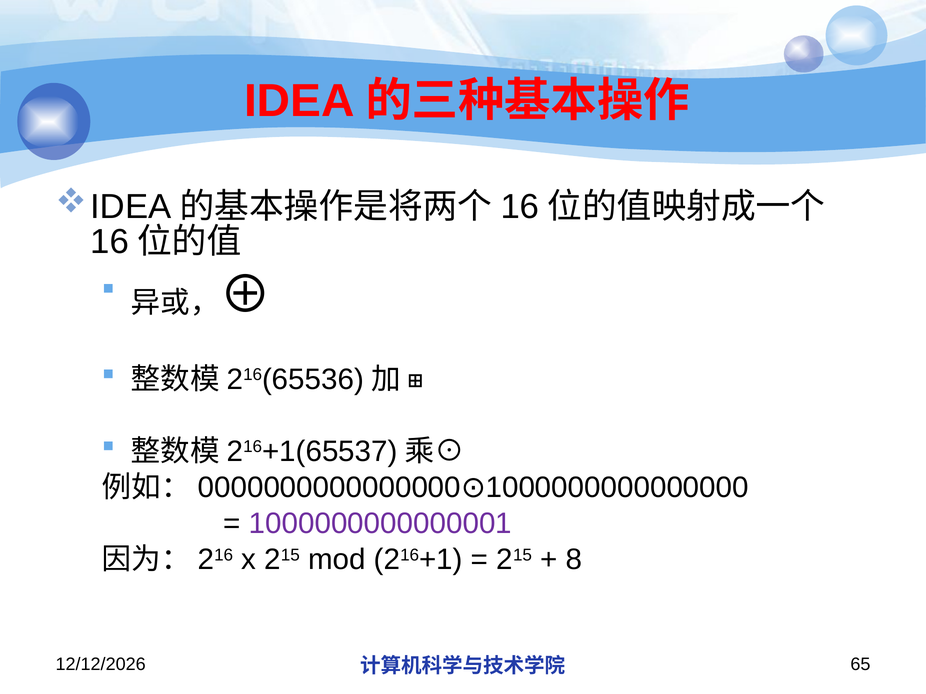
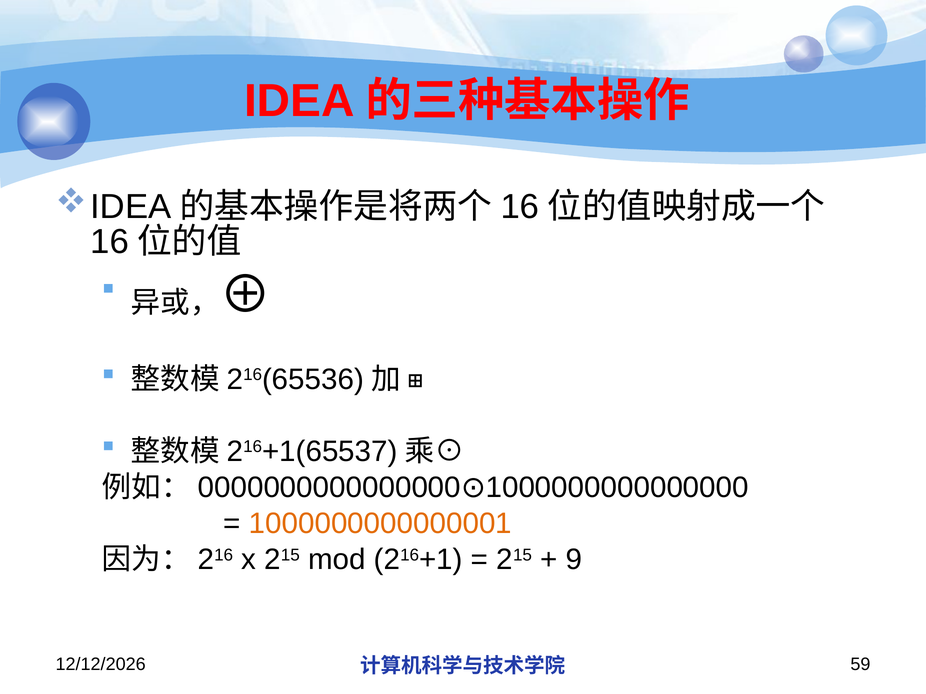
1000000000000001 colour: purple -> orange (380, 524)
8: 8 -> 9 (574, 560)
65: 65 -> 59 (860, 665)
